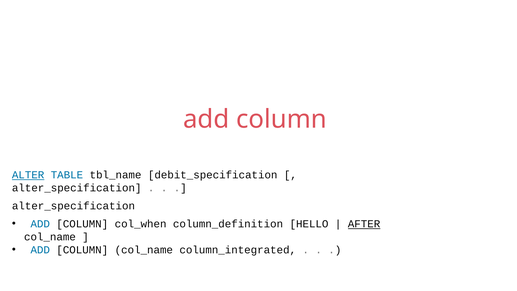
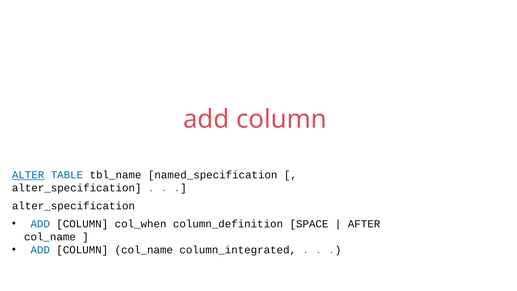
debit_specification: debit_specification -> named_specification (213, 175)
HELLO: HELLO -> SPACE (309, 224)
AFTER underline: present -> none (364, 224)
